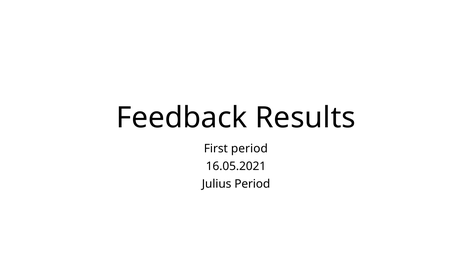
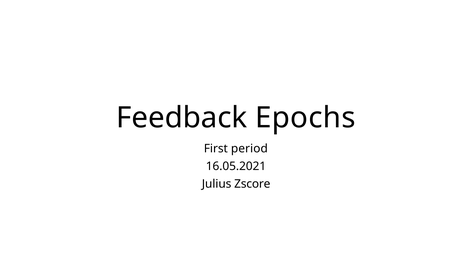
Results: Results -> Epochs (305, 118)
Julius Period: Period -> Zscore (252, 184)
